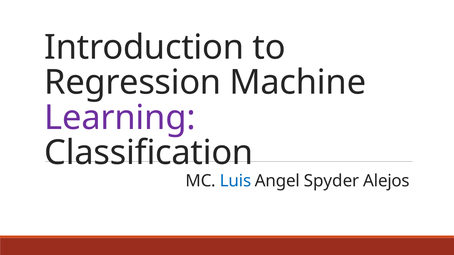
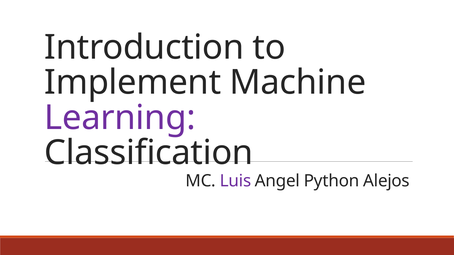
Regression: Regression -> Implement (133, 83)
Luis colour: blue -> purple (235, 181)
Spyder: Spyder -> Python (332, 181)
